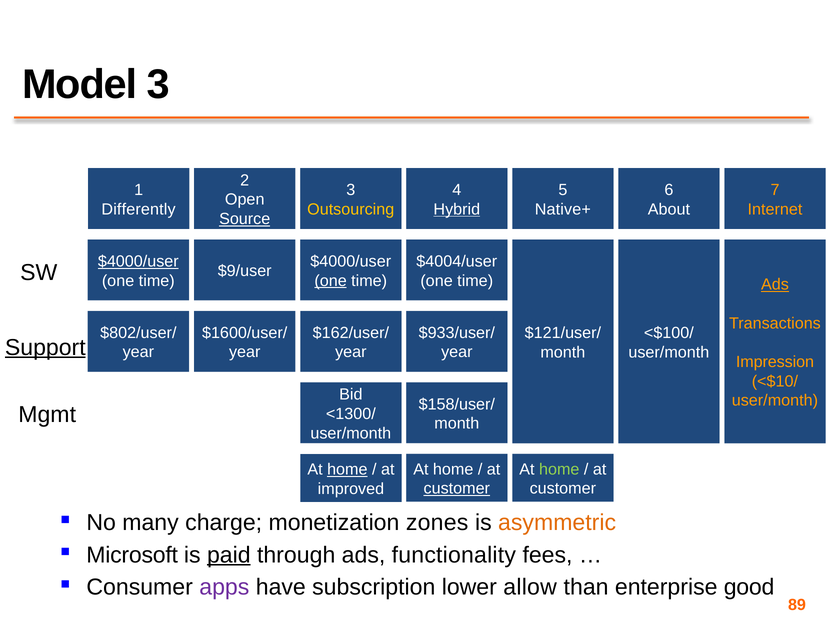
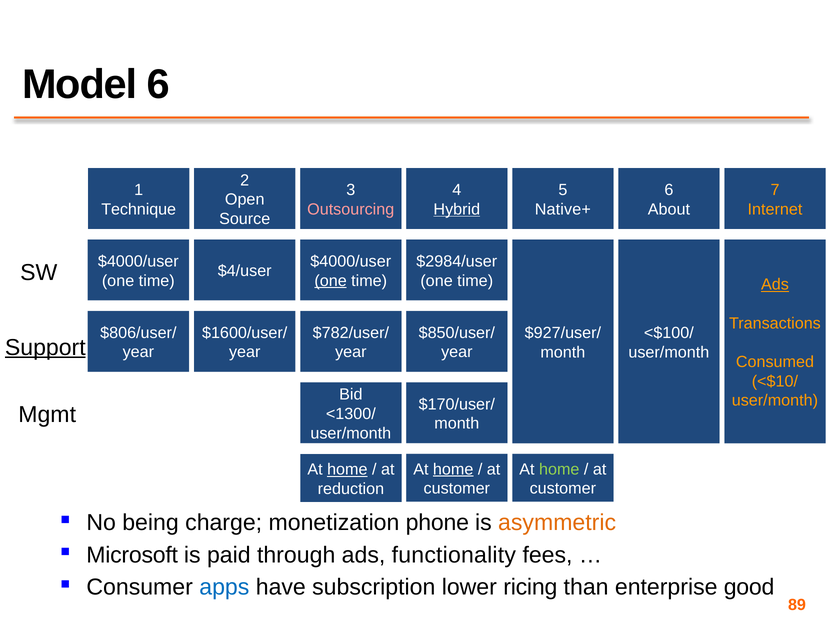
Model 3: 3 -> 6 (158, 85)
Differently: Differently -> Technique (139, 209)
Outsourcing colour: yellow -> pink (351, 209)
Source underline: present -> none (245, 219)
$4000/user underline: present -> none (138, 262)
$4004/user: $4004/user -> $2984/user (457, 262)
$9/user: $9/user -> $4/user (245, 271)
$802/user/: $802/user/ -> $806/user/ (138, 333)
$162/user/: $162/user/ -> $782/user/ (351, 333)
$933/user/: $933/user/ -> $850/user/ (457, 333)
$121/user/: $121/user/ -> $927/user/ (563, 333)
Impression: Impression -> Consumed (775, 362)
$158/user/: $158/user/ -> $170/user/ (457, 405)
home underline: none -> present (453, 470)
customer underline: present -> none (457, 489)
improved: improved -> reduction (351, 489)
many: many -> being (151, 523)
zones: zones -> phone (437, 523)
paid underline: present -> none (229, 555)
apps colour: purple -> blue (224, 588)
allow: allow -> ricing (530, 588)
